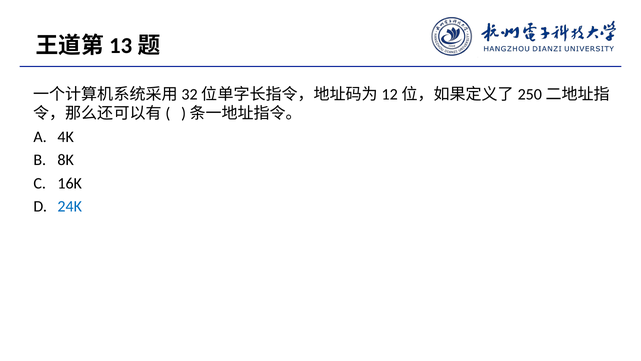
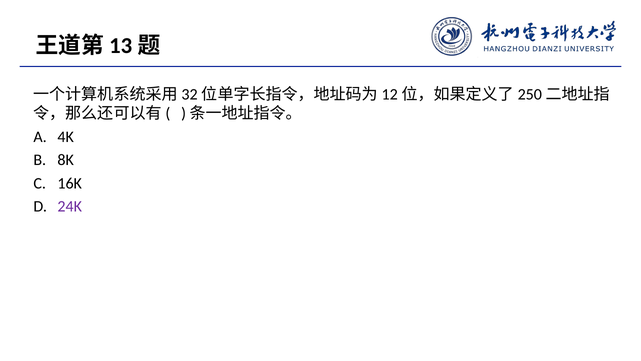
24K colour: blue -> purple (70, 206)
